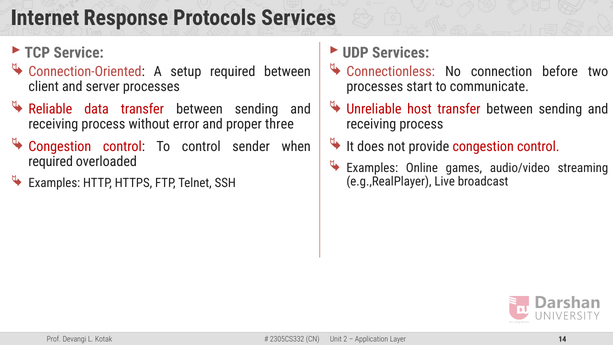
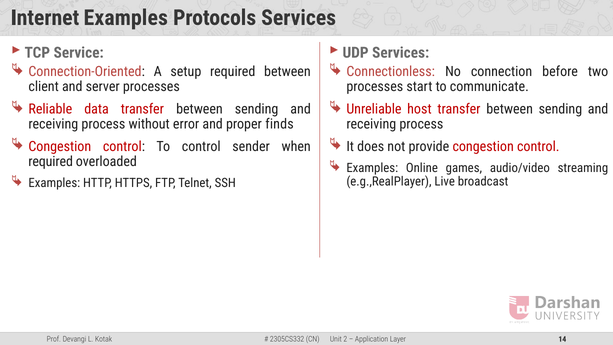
Internet Response: Response -> Examples (126, 18)
three: three -> finds (279, 124)
